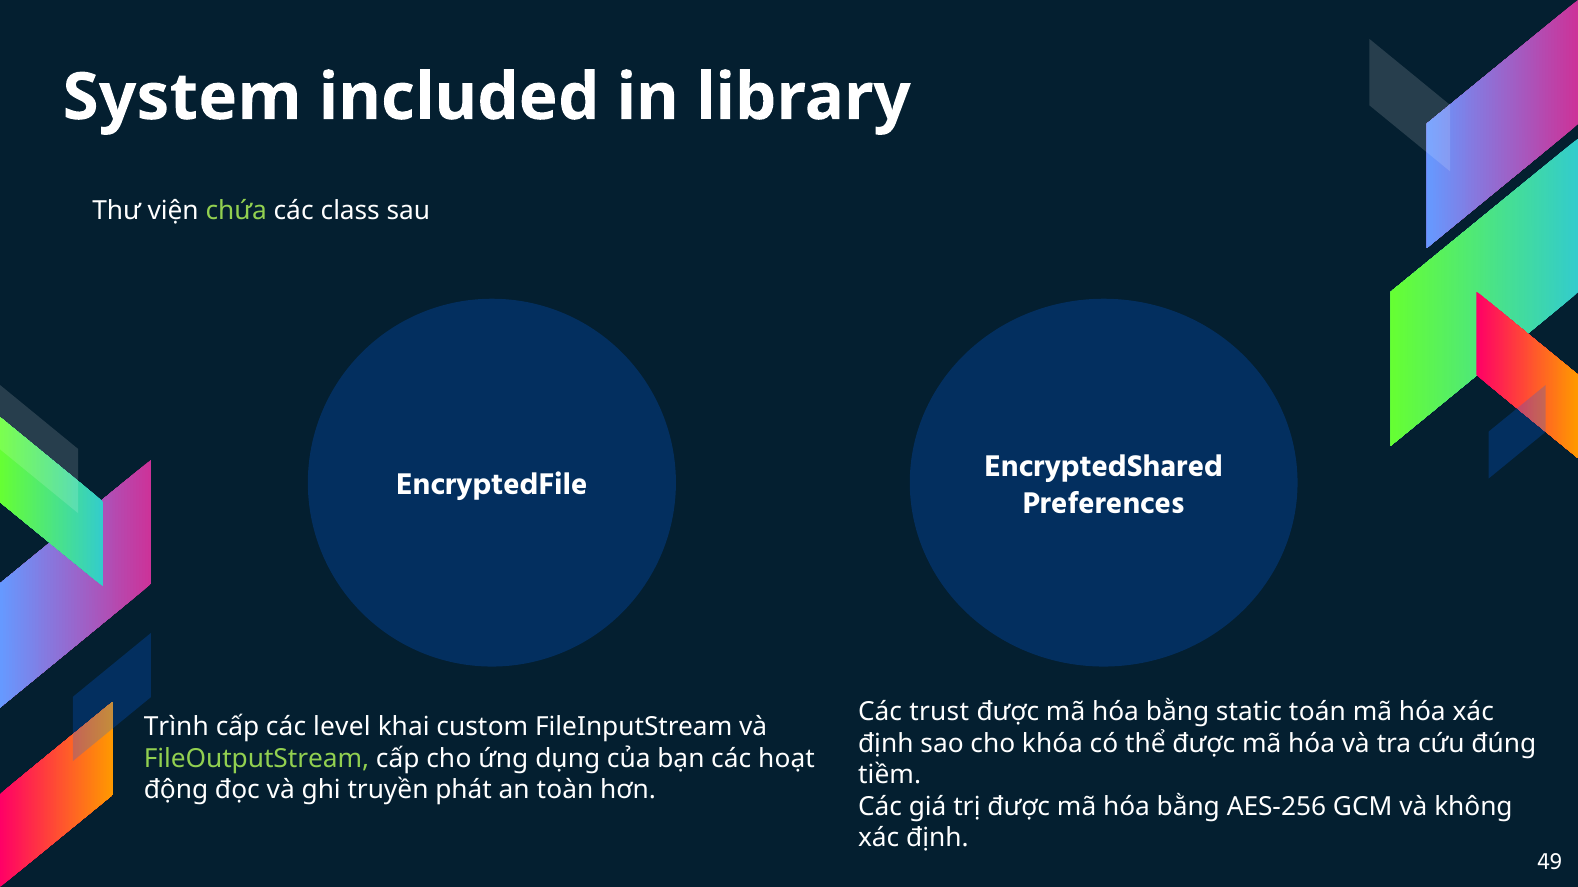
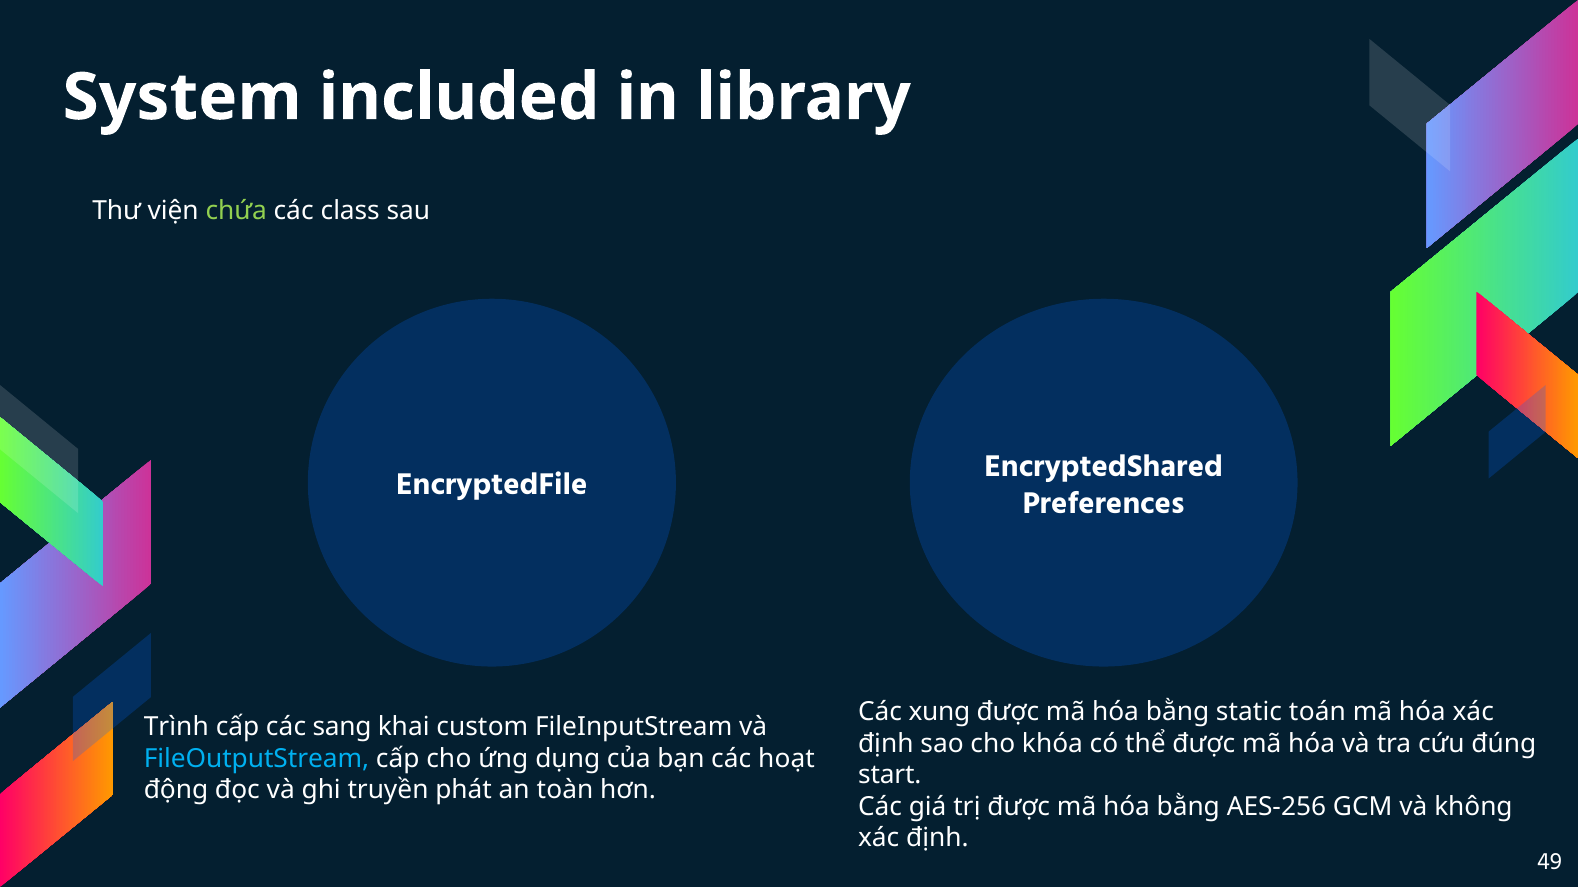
trust: trust -> xung (939, 712)
level: level -> sang (342, 728)
FileOutputStream colour: light green -> light blue (256, 759)
tiềm: tiềm -> start (890, 776)
